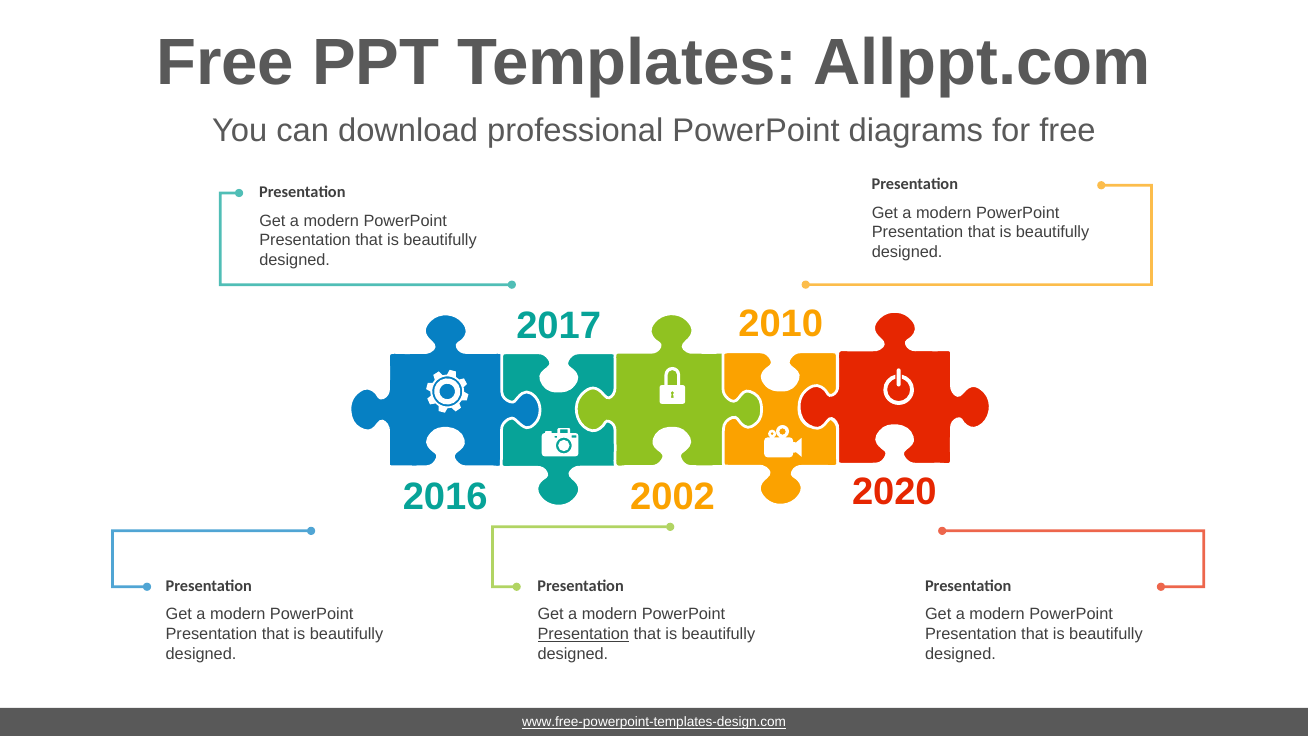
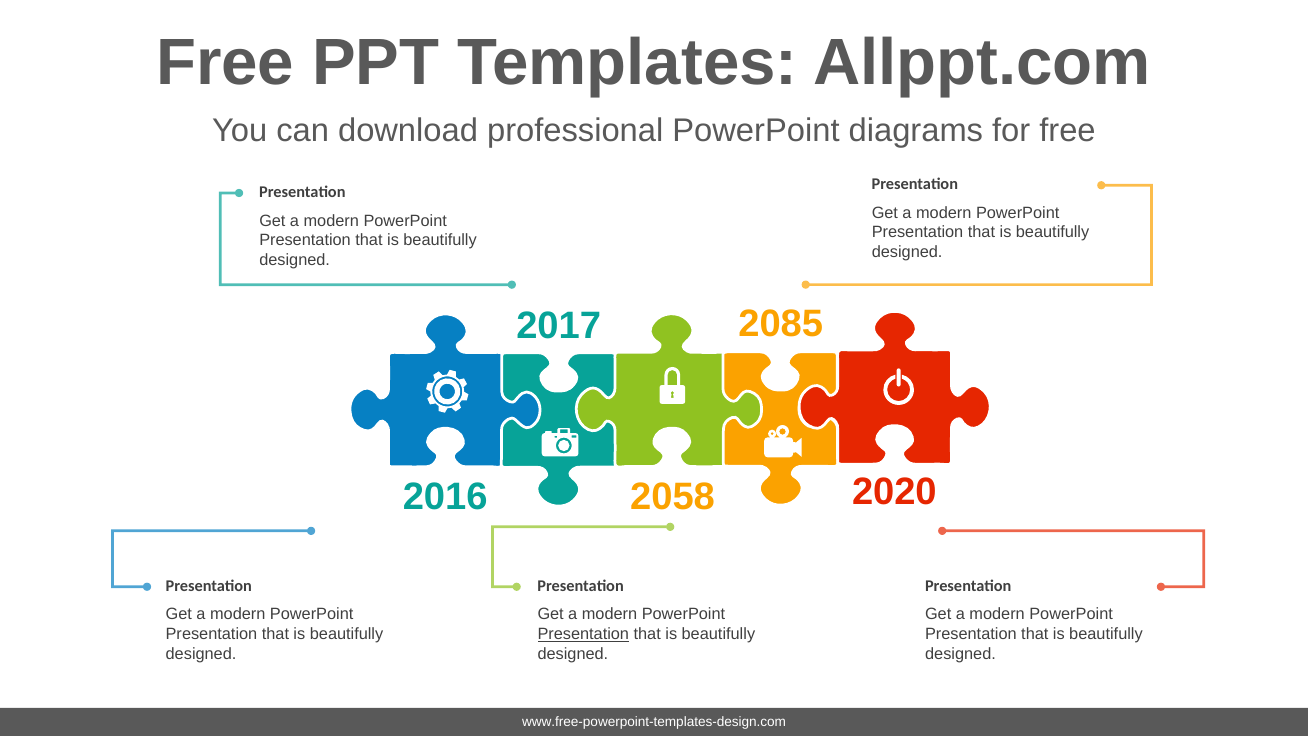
2010: 2010 -> 2085 (781, 324)
2002: 2002 -> 2058 (673, 496)
www.free-powerpoint-templates-design.com underline: present -> none (654, 722)
